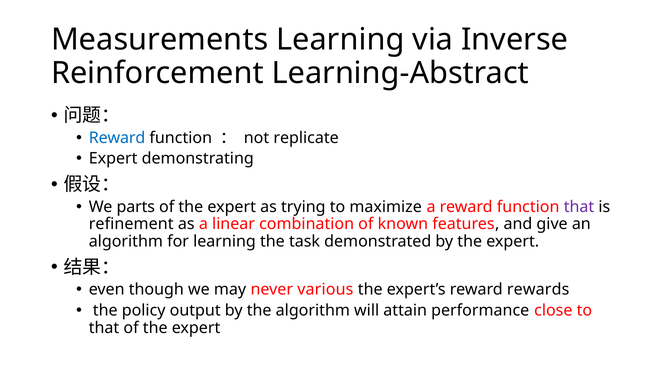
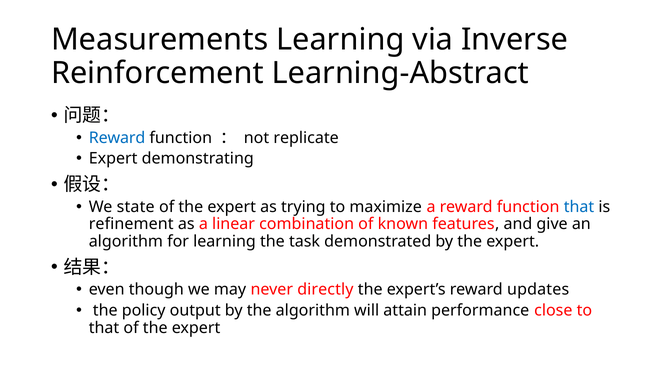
parts: parts -> state (136, 207)
that colour: purple -> blue (579, 207)
various: various -> directly (325, 290)
rewards: rewards -> updates (538, 290)
